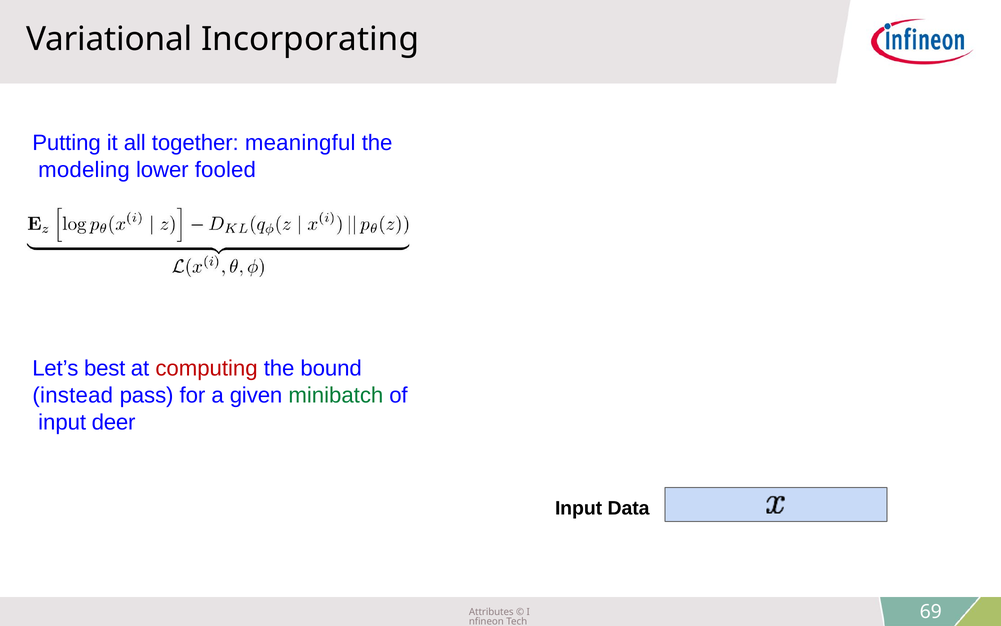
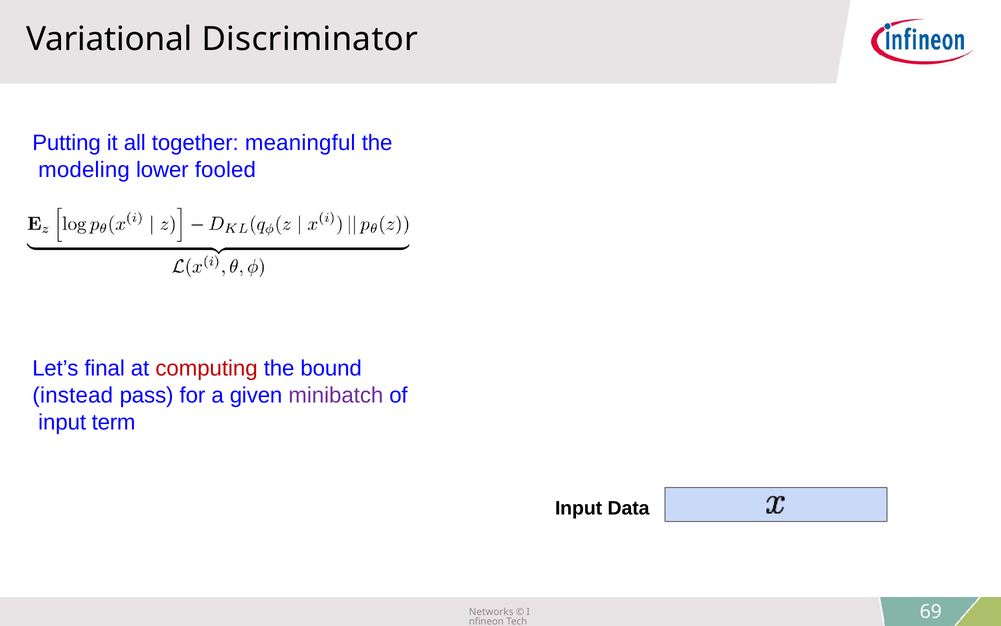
Incorporating: Incorporating -> Discriminator (310, 39)
best: best -> final (105, 368)
minibatch colour: green -> purple (336, 395)
deer: deer -> term (114, 422)
Attributes: Attributes -> Networks (491, 612)
